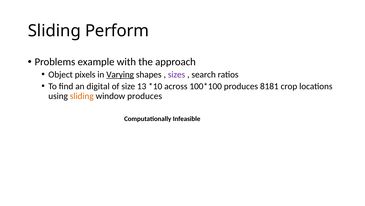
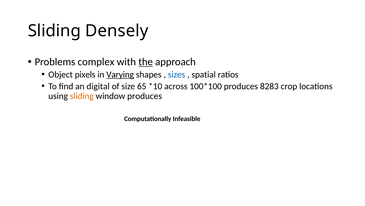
Perform: Perform -> Densely (117, 31)
example: example -> complex (96, 62)
the underline: none -> present (146, 62)
sizes colour: purple -> blue (177, 74)
search: search -> spatial (204, 74)
13: 13 -> 65 (142, 86)
8181: 8181 -> 8283 (269, 86)
